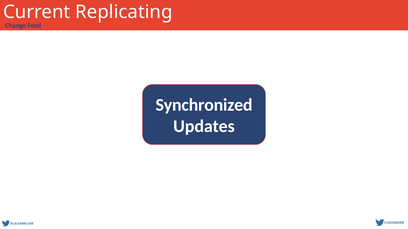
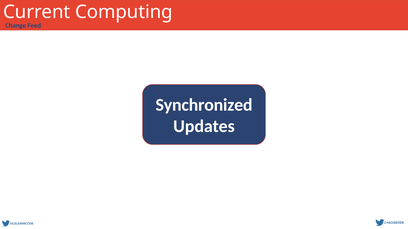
Replicating: Replicating -> Computing (124, 12)
